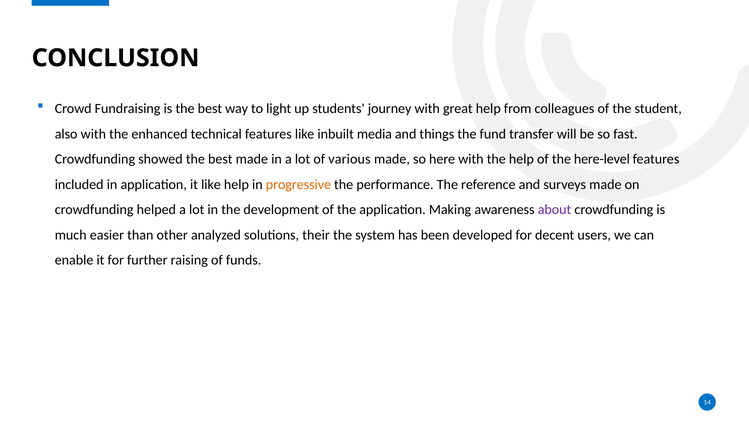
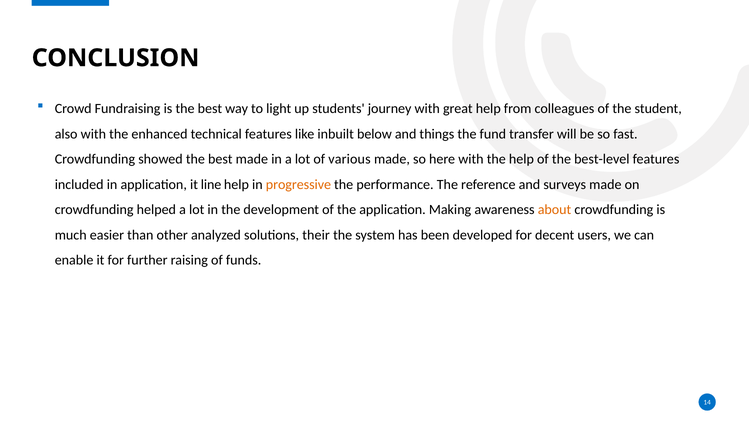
media: media -> below (374, 134)
here-level: here-level -> best-level (602, 159)
it like: like -> line (211, 185)
about colour: purple -> orange (555, 210)
